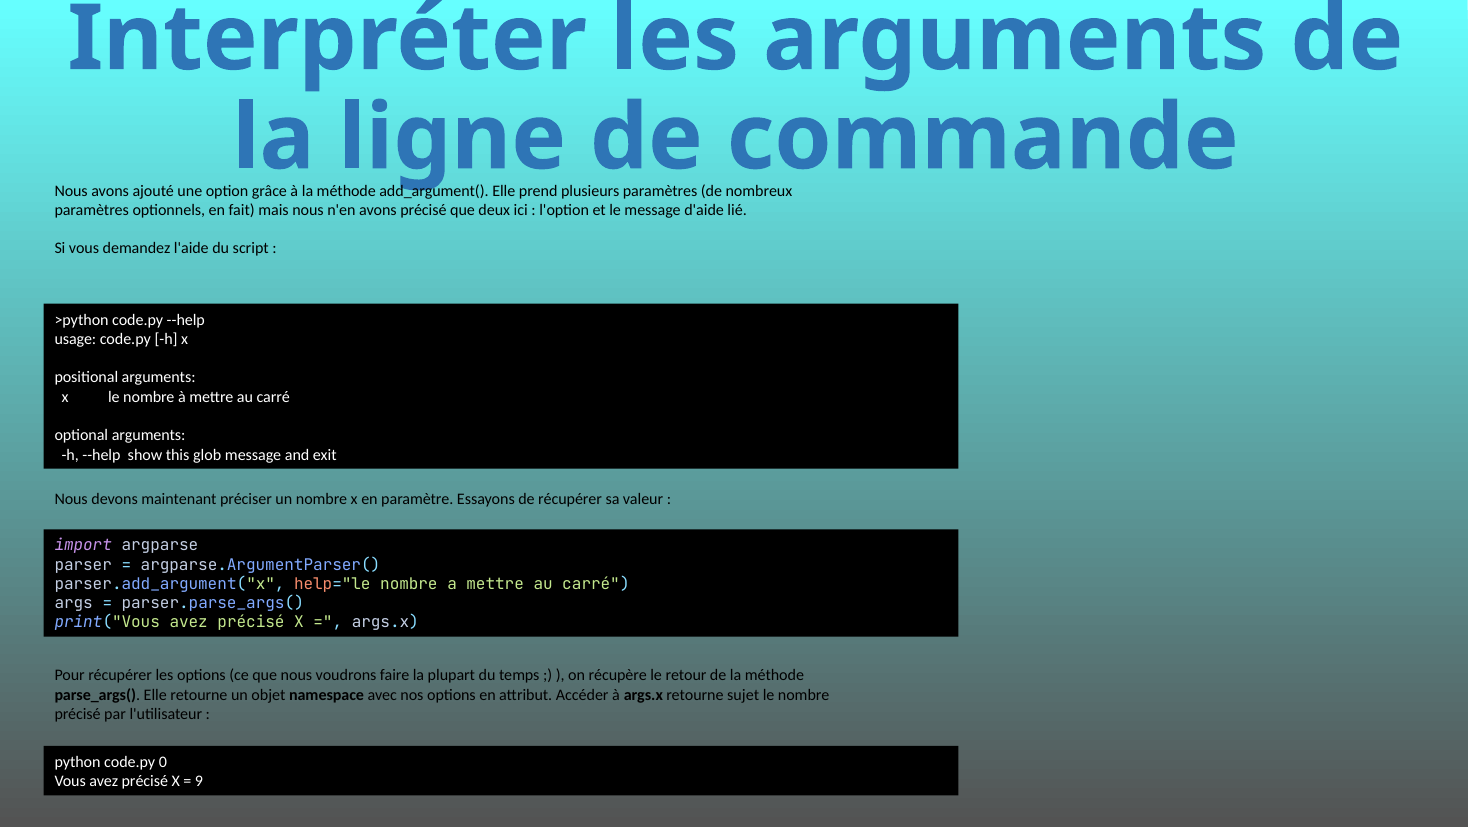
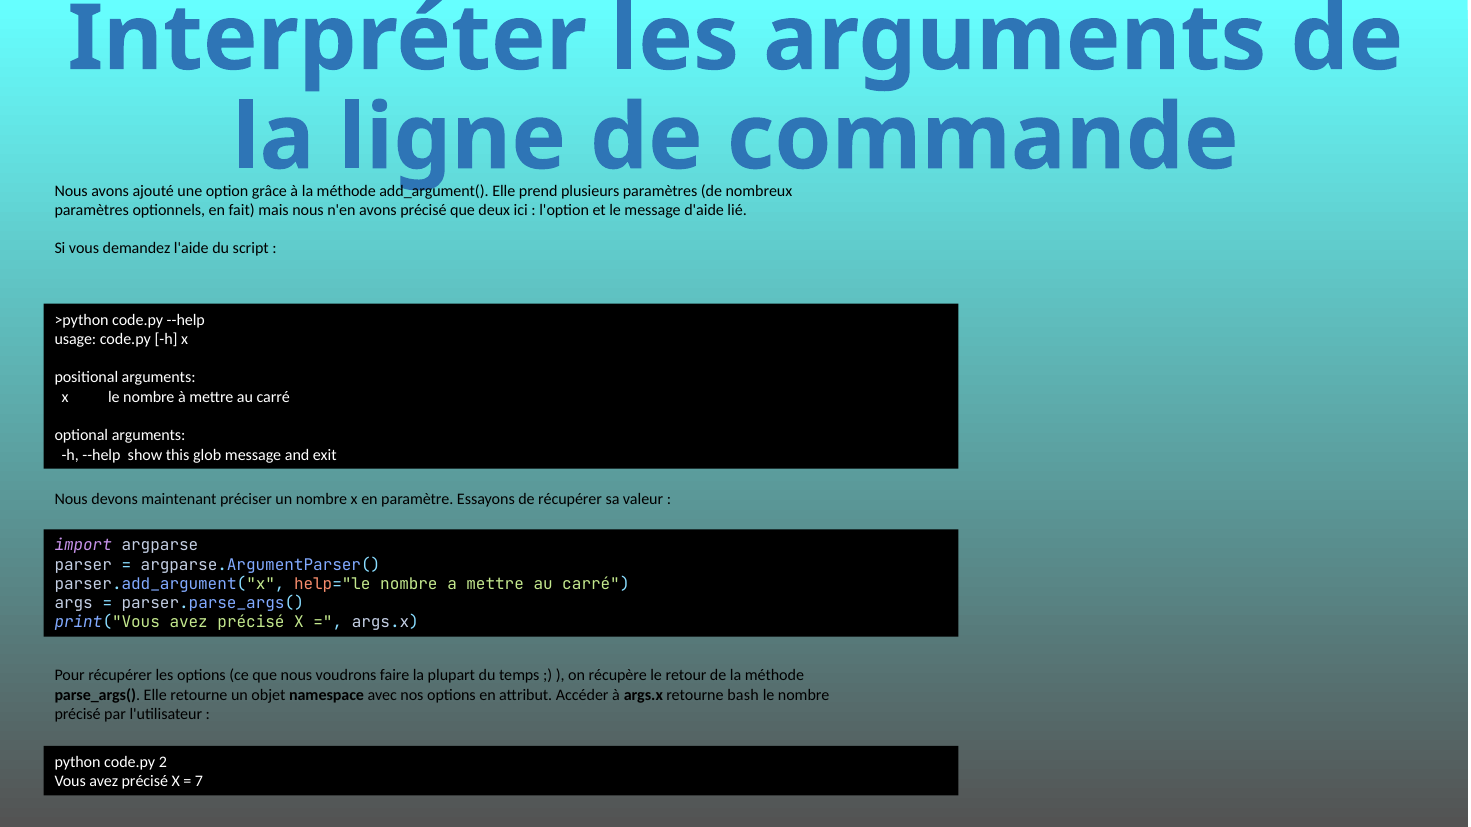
sujet: sujet -> bash (743, 695)
0: 0 -> 2 (163, 763)
9: 9 -> 7 (199, 782)
